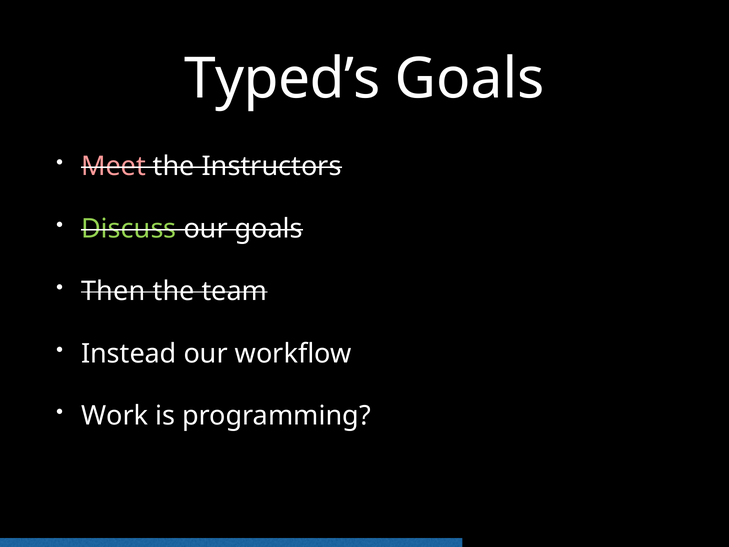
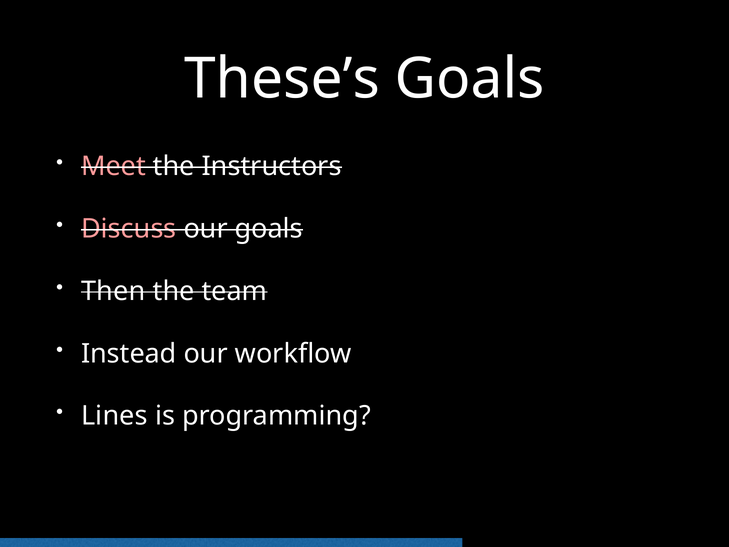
Typed’s: Typed’s -> These’s (282, 79)
Discuss colour: light green -> pink (129, 229)
Work: Work -> Lines (115, 416)
